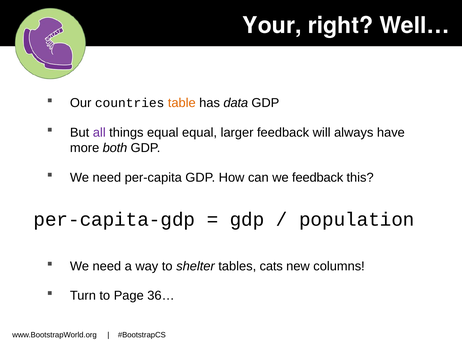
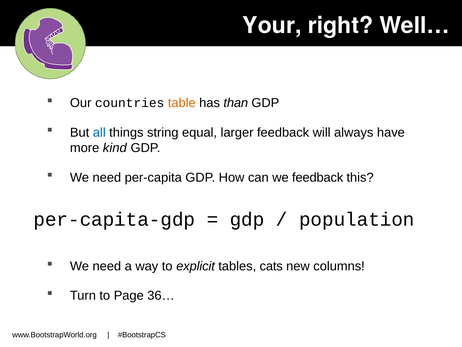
data: data -> than (236, 103)
all colour: purple -> blue (99, 132)
things equal: equal -> string (163, 132)
both: both -> kind (115, 148)
shelter: shelter -> explicit (196, 266)
